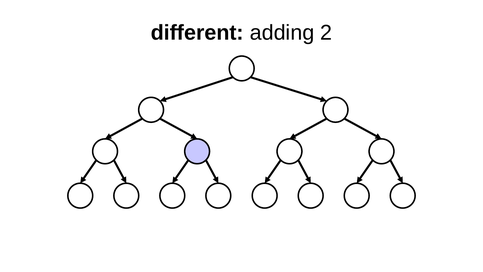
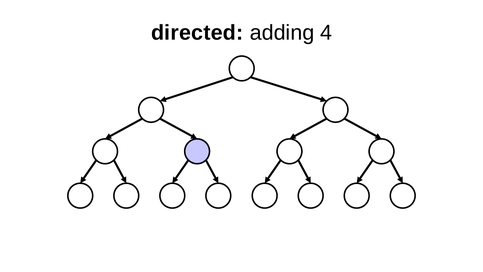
different: different -> directed (197, 33)
adding 2: 2 -> 4 (326, 33)
